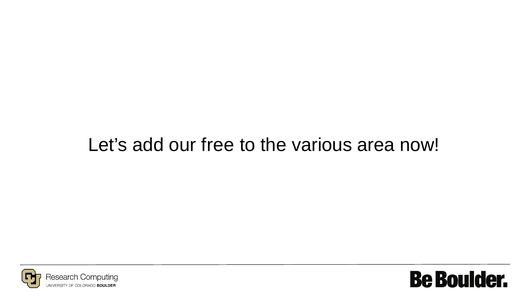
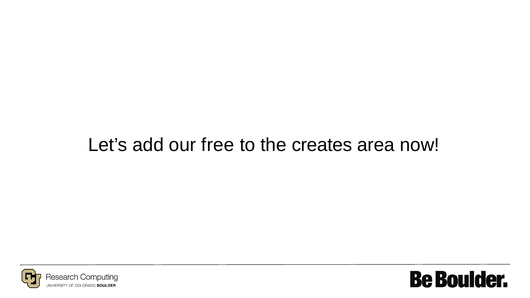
various: various -> creates (322, 145)
